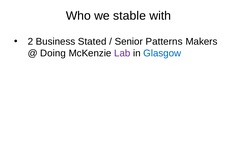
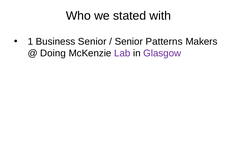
stable: stable -> stated (130, 16)
2: 2 -> 1 (30, 42)
Business Stated: Stated -> Senior (92, 42)
Glasgow colour: blue -> purple (162, 53)
